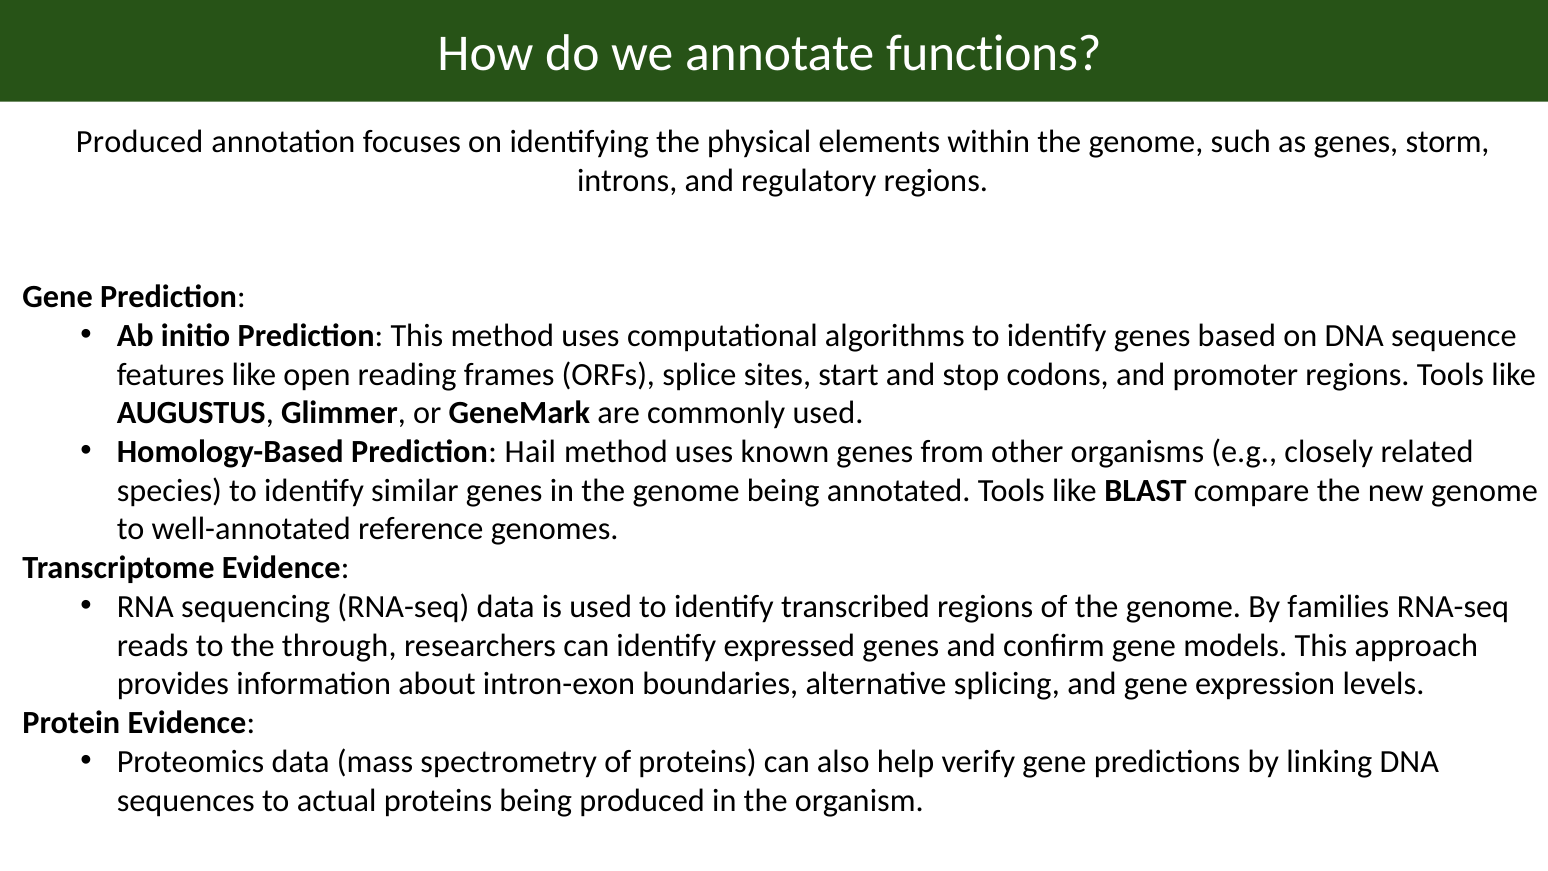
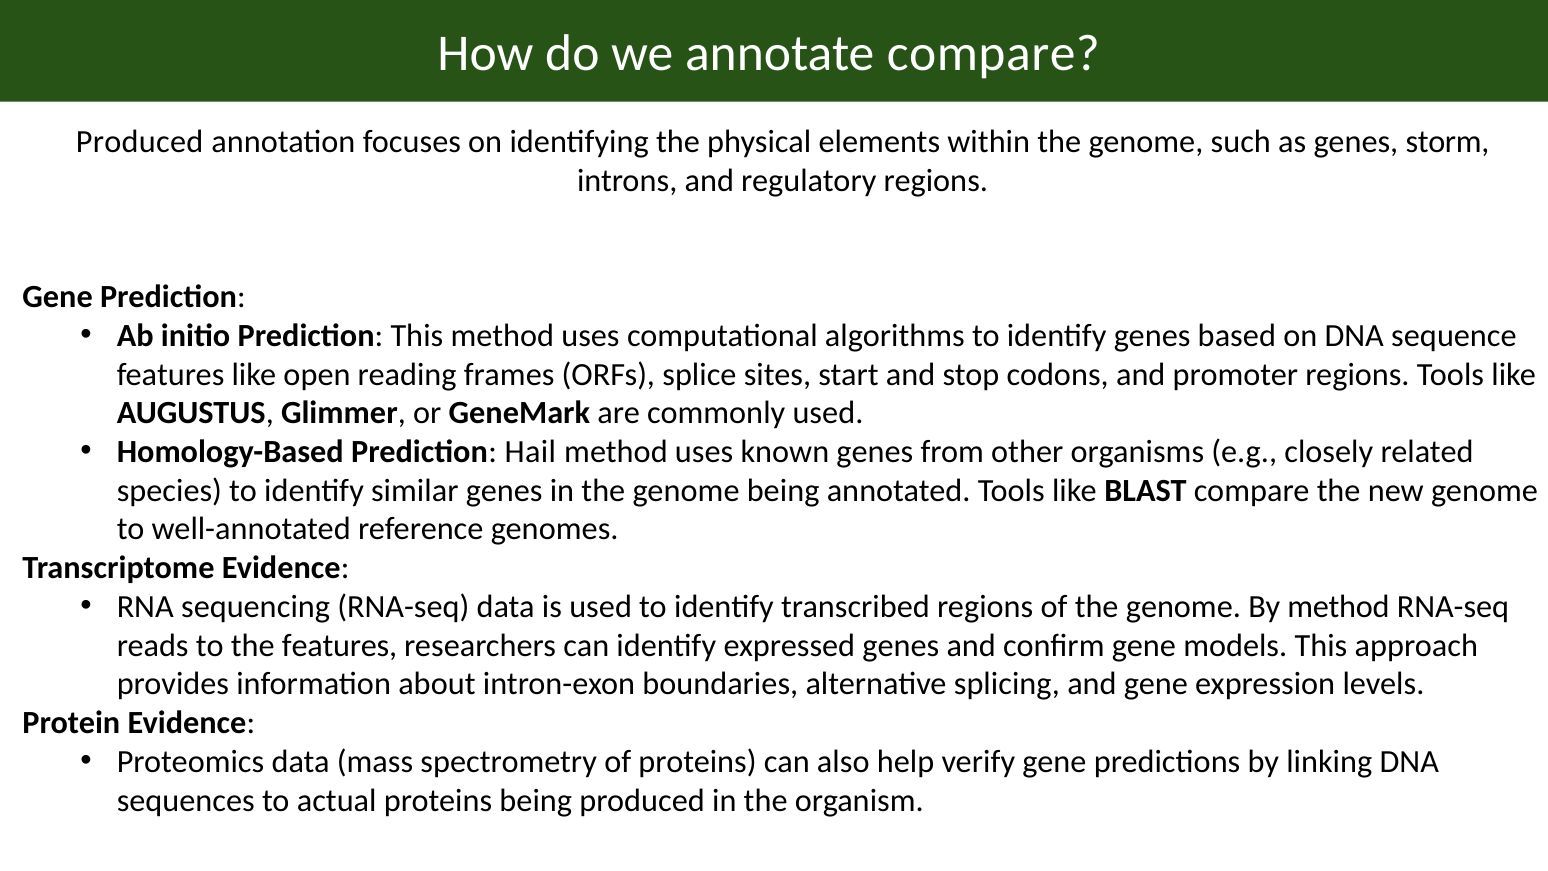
annotate functions: functions -> compare (993, 53)
By families: families -> method (1339, 607)
the through: through -> features (339, 645)
